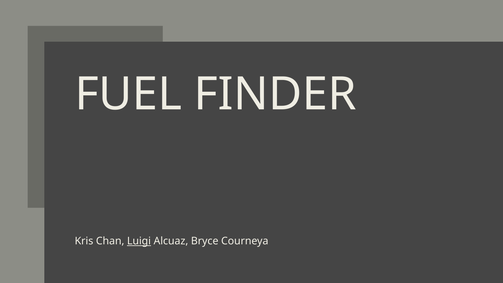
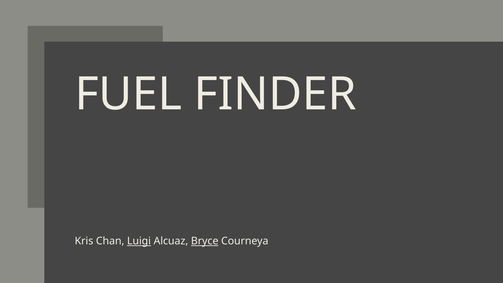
Bryce underline: none -> present (205, 241)
